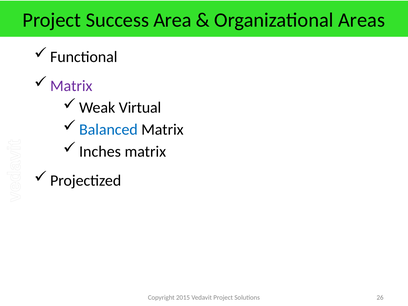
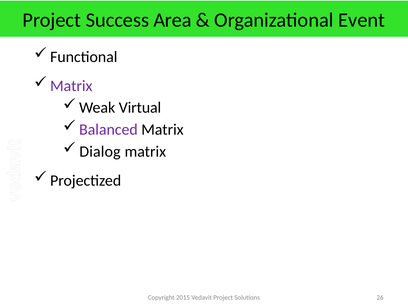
Areas: Areas -> Event (362, 20)
Balanced colour: blue -> purple (108, 130)
Inches: Inches -> Dialog (100, 151)
